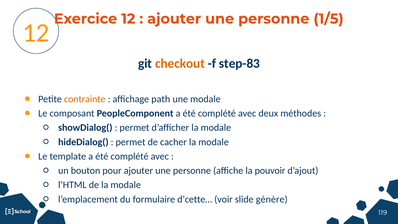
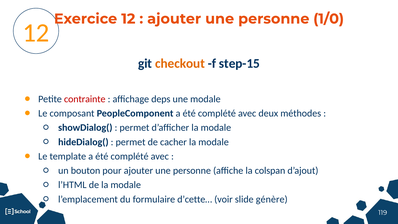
1/5: 1/5 -> 1/0 (329, 19)
step-83: step-83 -> step-15 (239, 63)
contrainte colour: orange -> red (85, 99)
path: path -> deps (161, 99)
pouvoir: pouvoir -> colspan (270, 171)
